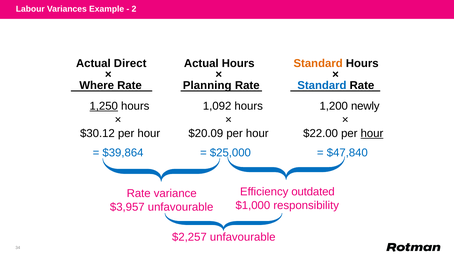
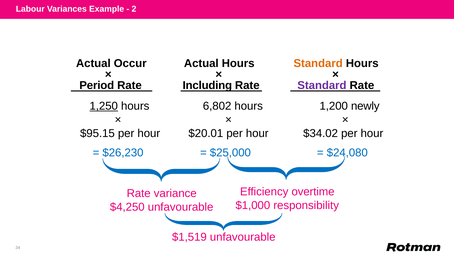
Direct: Direct -> Occur (130, 63)
Where: Where -> Period (97, 85)
Planning: Planning -> Including (207, 85)
Standard colour: blue -> purple (322, 85)
1,092: 1,092 -> 6,802 (217, 106)
$30.12: $30.12 -> $95.15 (97, 133)
$20.09: $20.09 -> $20.01 (206, 133)
$22.00: $22.00 -> $34.02 (321, 133)
hour underline: present -> none (372, 133)
$39,864: $39,864 -> $26,230 (123, 152)
$47,840: $47,840 -> $24,080 (347, 152)
outdated: outdated -> overtime (313, 191)
$3,957: $3,957 -> $4,250 (127, 207)
$2,257: $2,257 -> $1,519 (189, 237)
